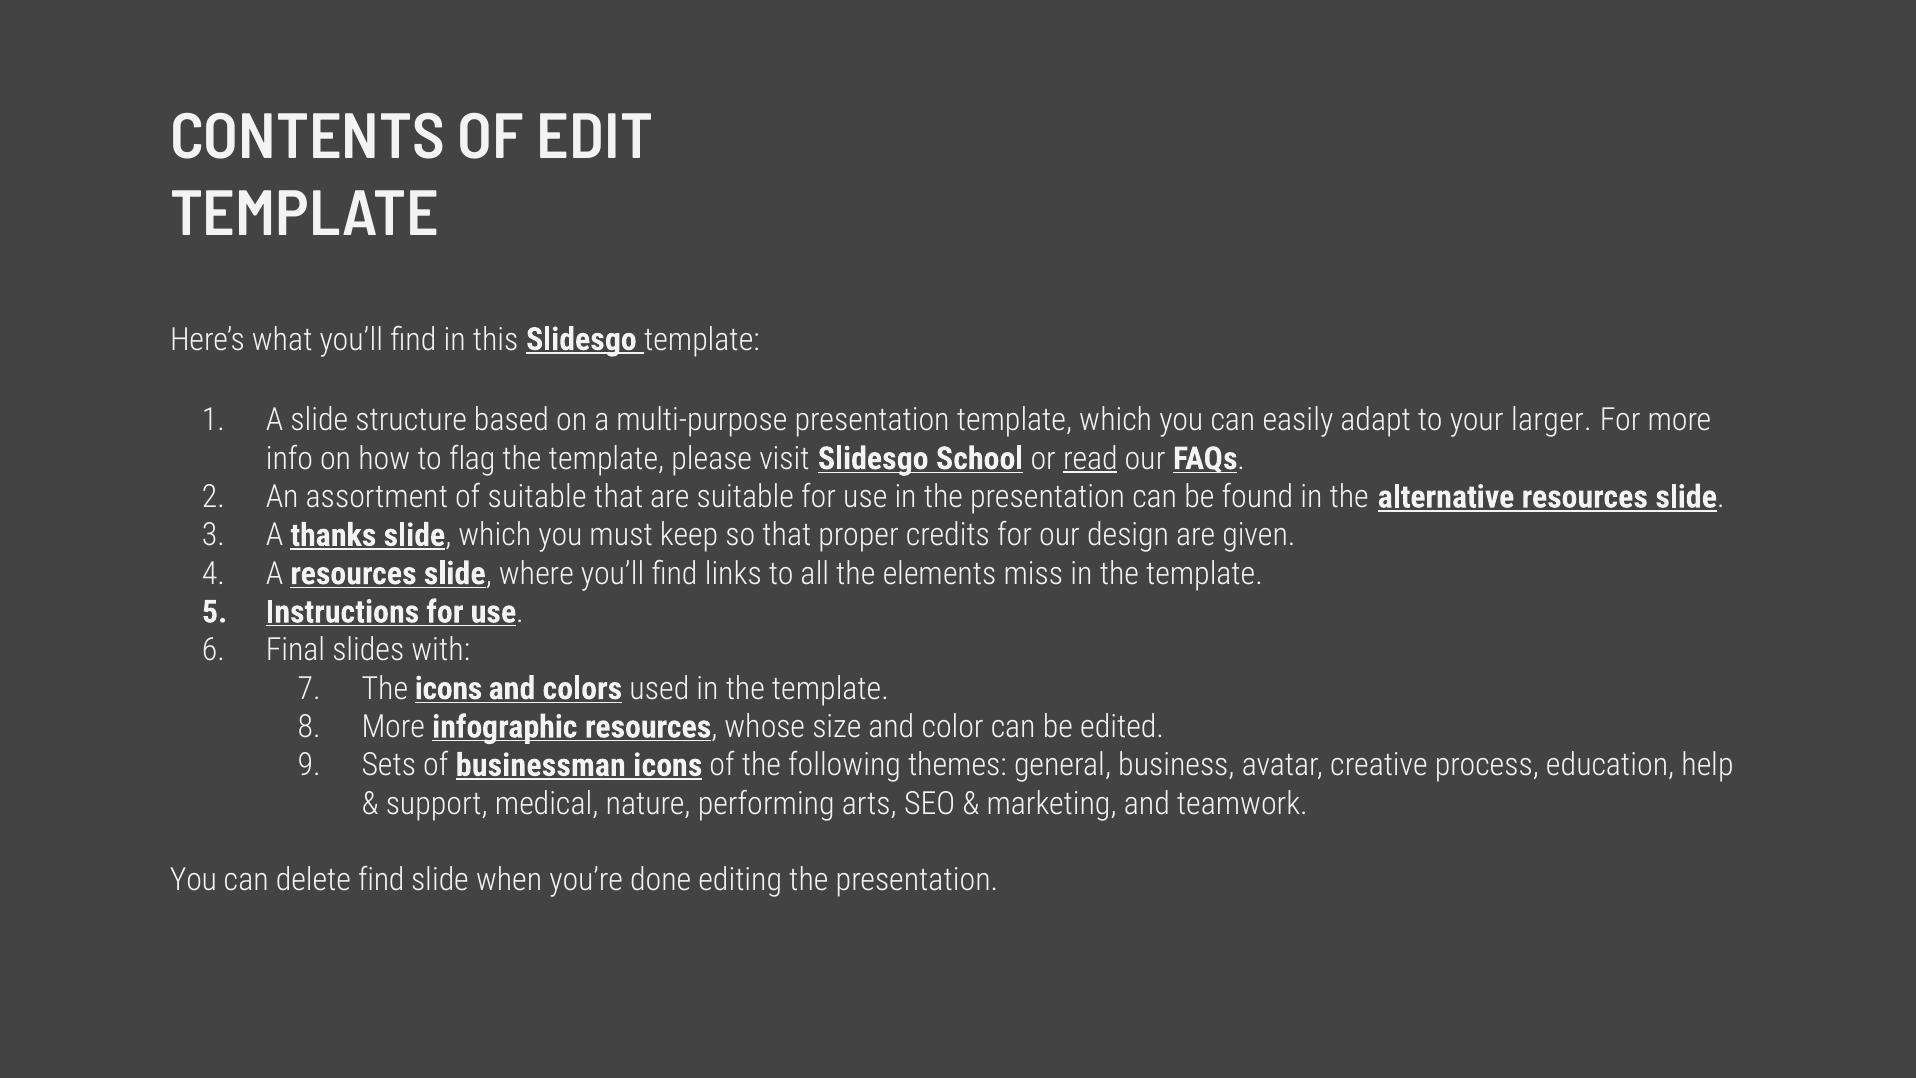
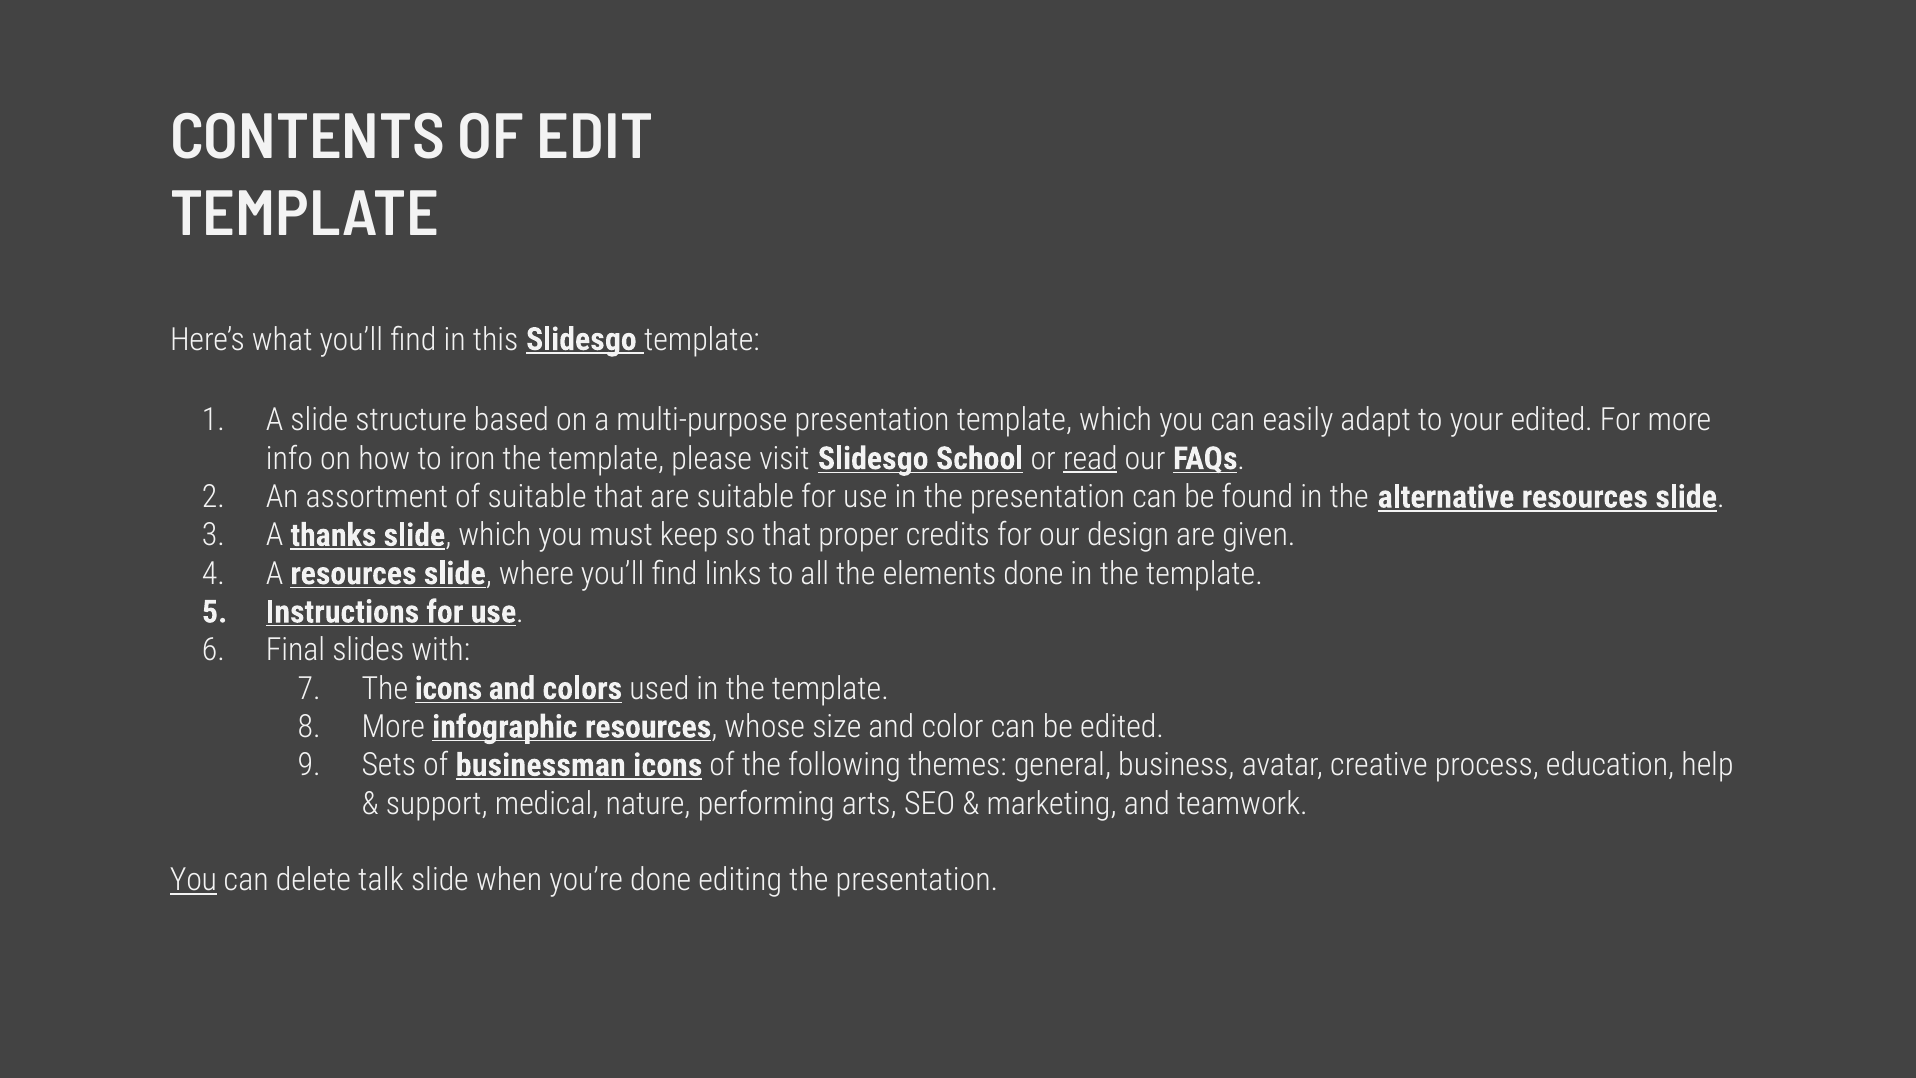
your larger: larger -> edited (1552, 420)
flag: flag -> iron (472, 459)
elements miss: miss -> done (1033, 574)
You underline: none -> present (193, 880)
delete find: find -> talk (381, 880)
